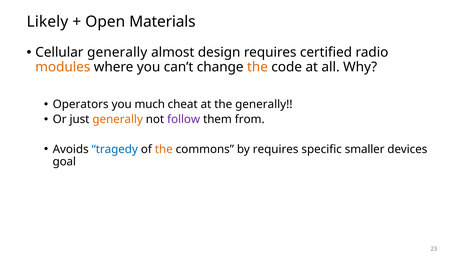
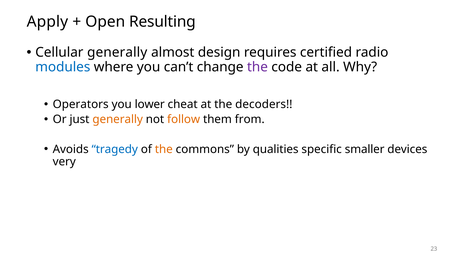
Likely: Likely -> Apply (47, 22)
Materials: Materials -> Resulting (162, 22)
modules colour: orange -> blue (63, 67)
the colour: orange -> purple (257, 67)
much: much -> lower (150, 104)
the generally: generally -> decoders (264, 104)
follow colour: purple -> orange (184, 119)
by requires: requires -> qualities (276, 149)
goal: goal -> very (64, 162)
